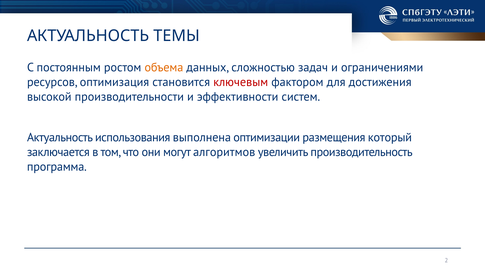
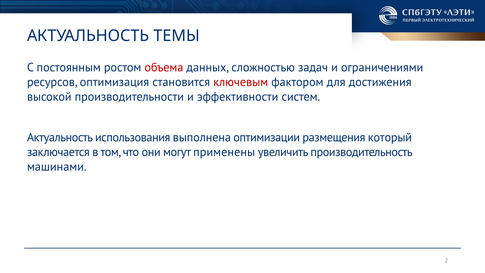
объема colour: orange -> red (164, 68)
алгоритмов: алгоритмов -> применены (224, 152)
программа: программа -> машинами (57, 167)
